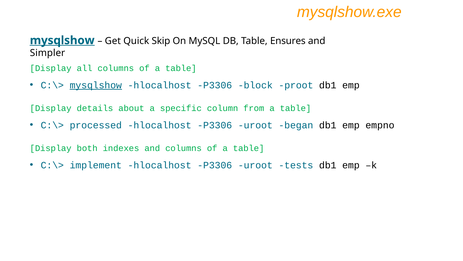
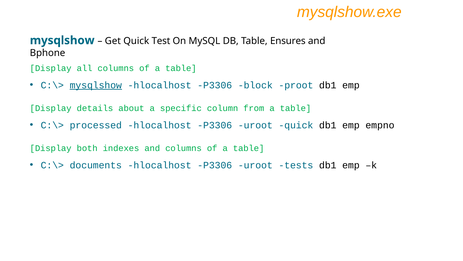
mysqlshow underline: present -> none (62, 40)
Skip: Skip -> Test (161, 41)
Simpler: Simpler -> Bphone (48, 53)
uroot began: began -> quick (296, 125)
implement: implement -> documents (96, 165)
